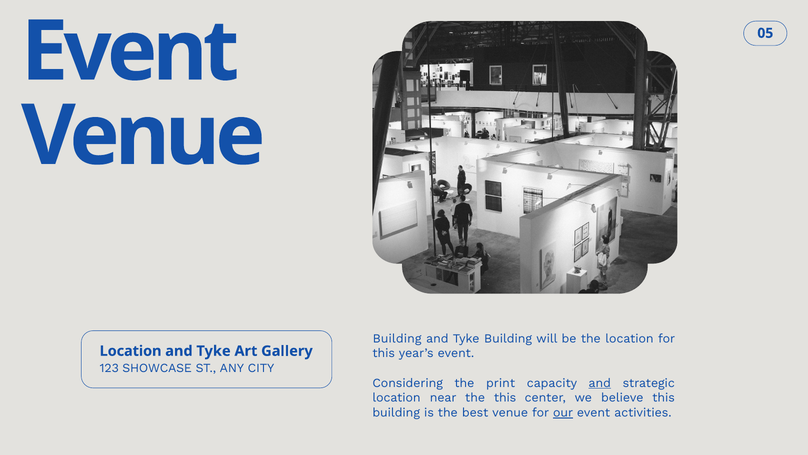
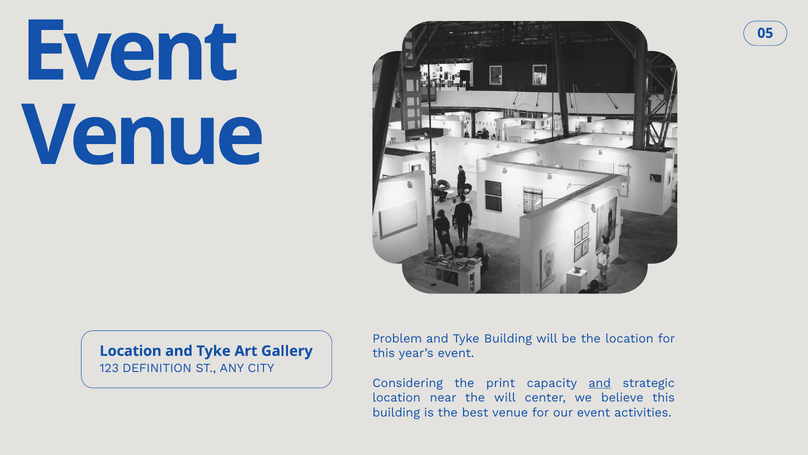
Building: Building -> Problem (397, 338)
SHOWCASE: SHOWCASE -> DEFINITION (157, 368)
the this: this -> will (505, 397)
our underline: present -> none (563, 412)
